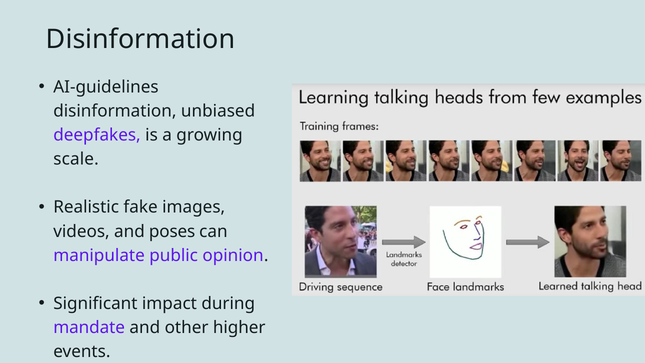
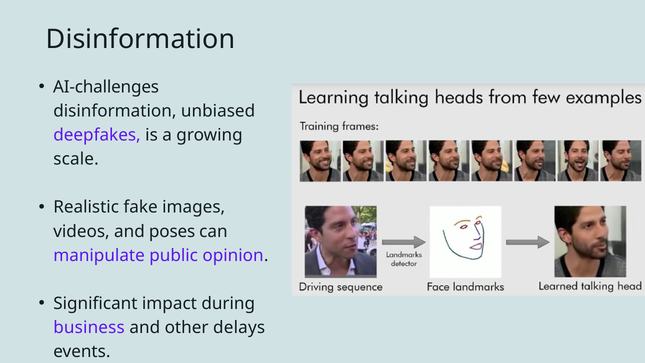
AI-guidelines: AI-guidelines -> AI-challenges (106, 87)
mandate: mandate -> business (89, 327)
higher: higher -> delays (239, 327)
